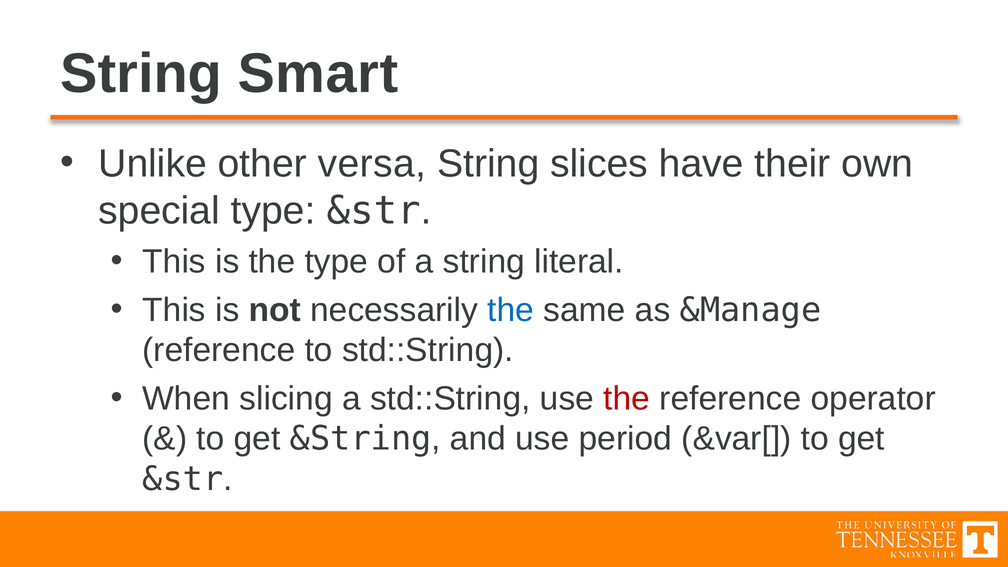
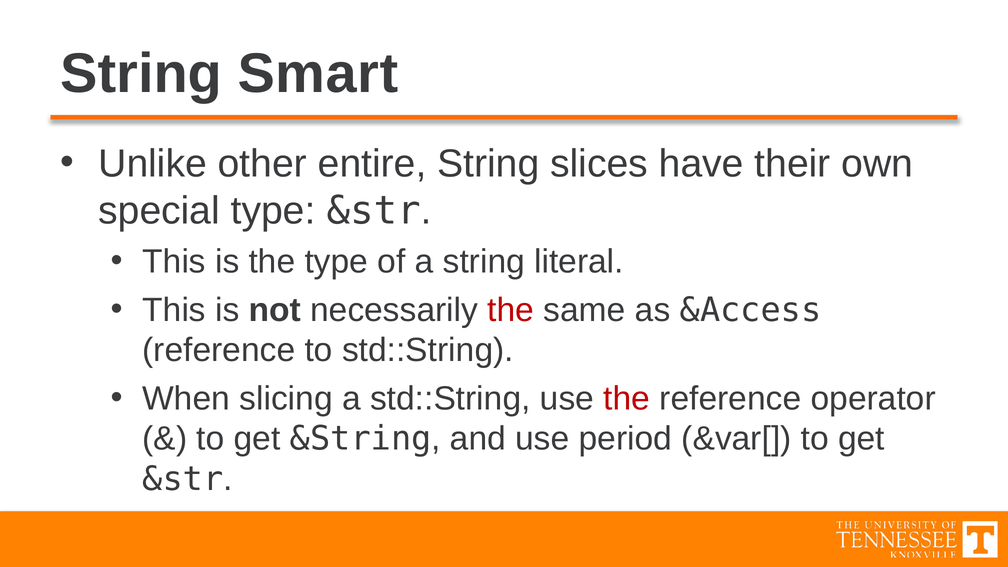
versa: versa -> entire (372, 164)
the colour: blue -> red (511, 310)
&Manage: &Manage -> &Access (751, 310)
